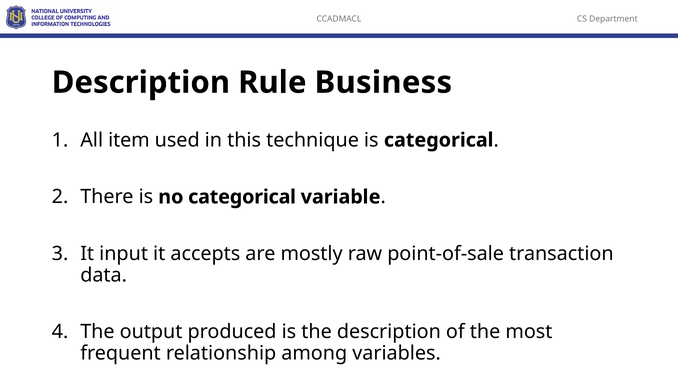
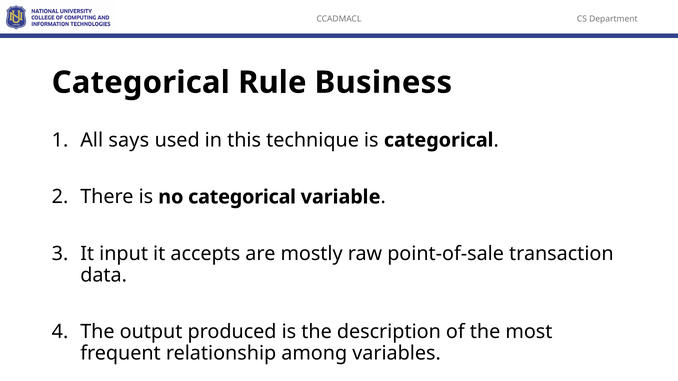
Description: Description -> Categorical (141, 83)
item: item -> says (129, 140)
